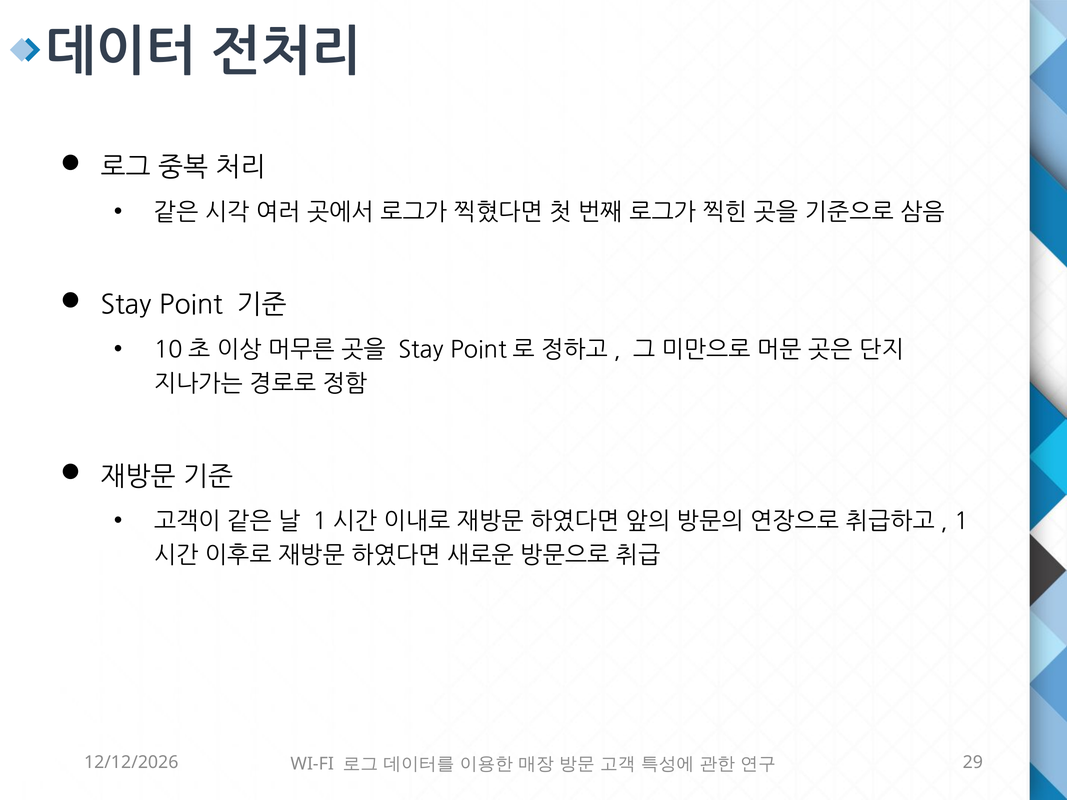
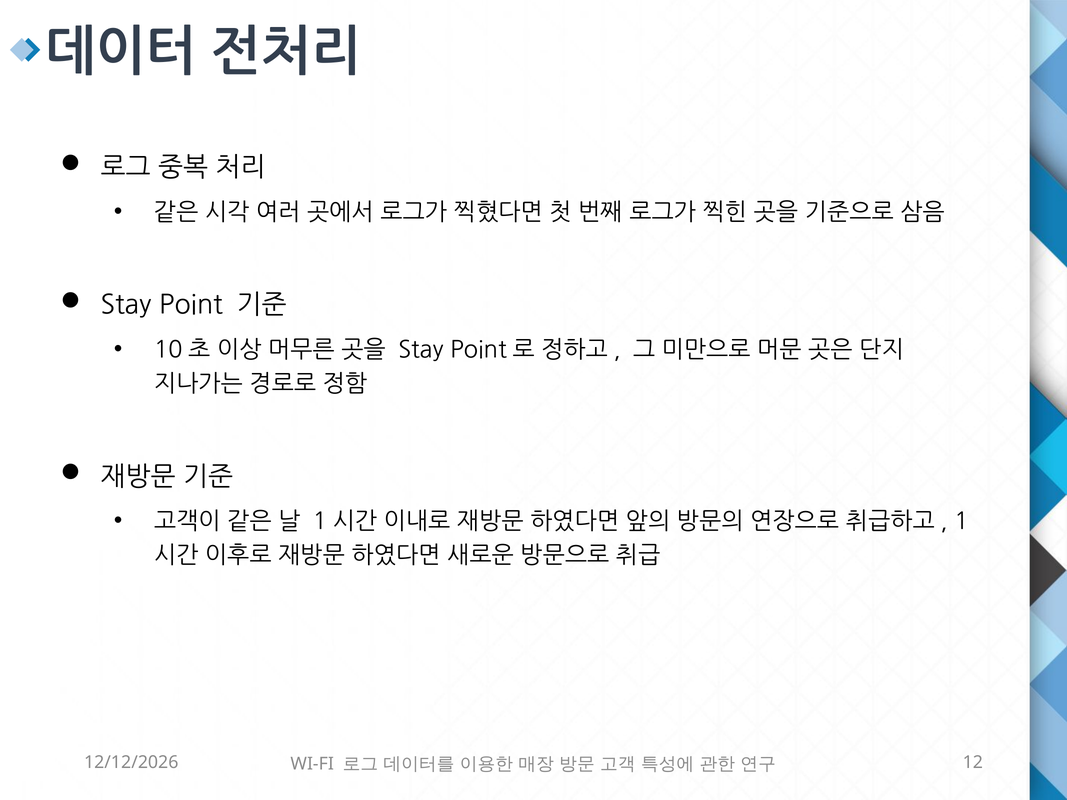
29: 29 -> 12 (973, 763)
